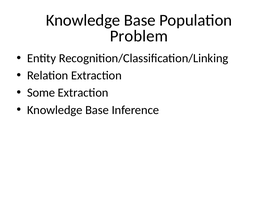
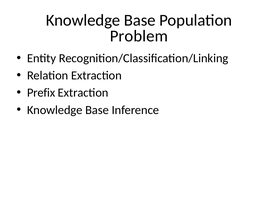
Some: Some -> Prefix (41, 93)
